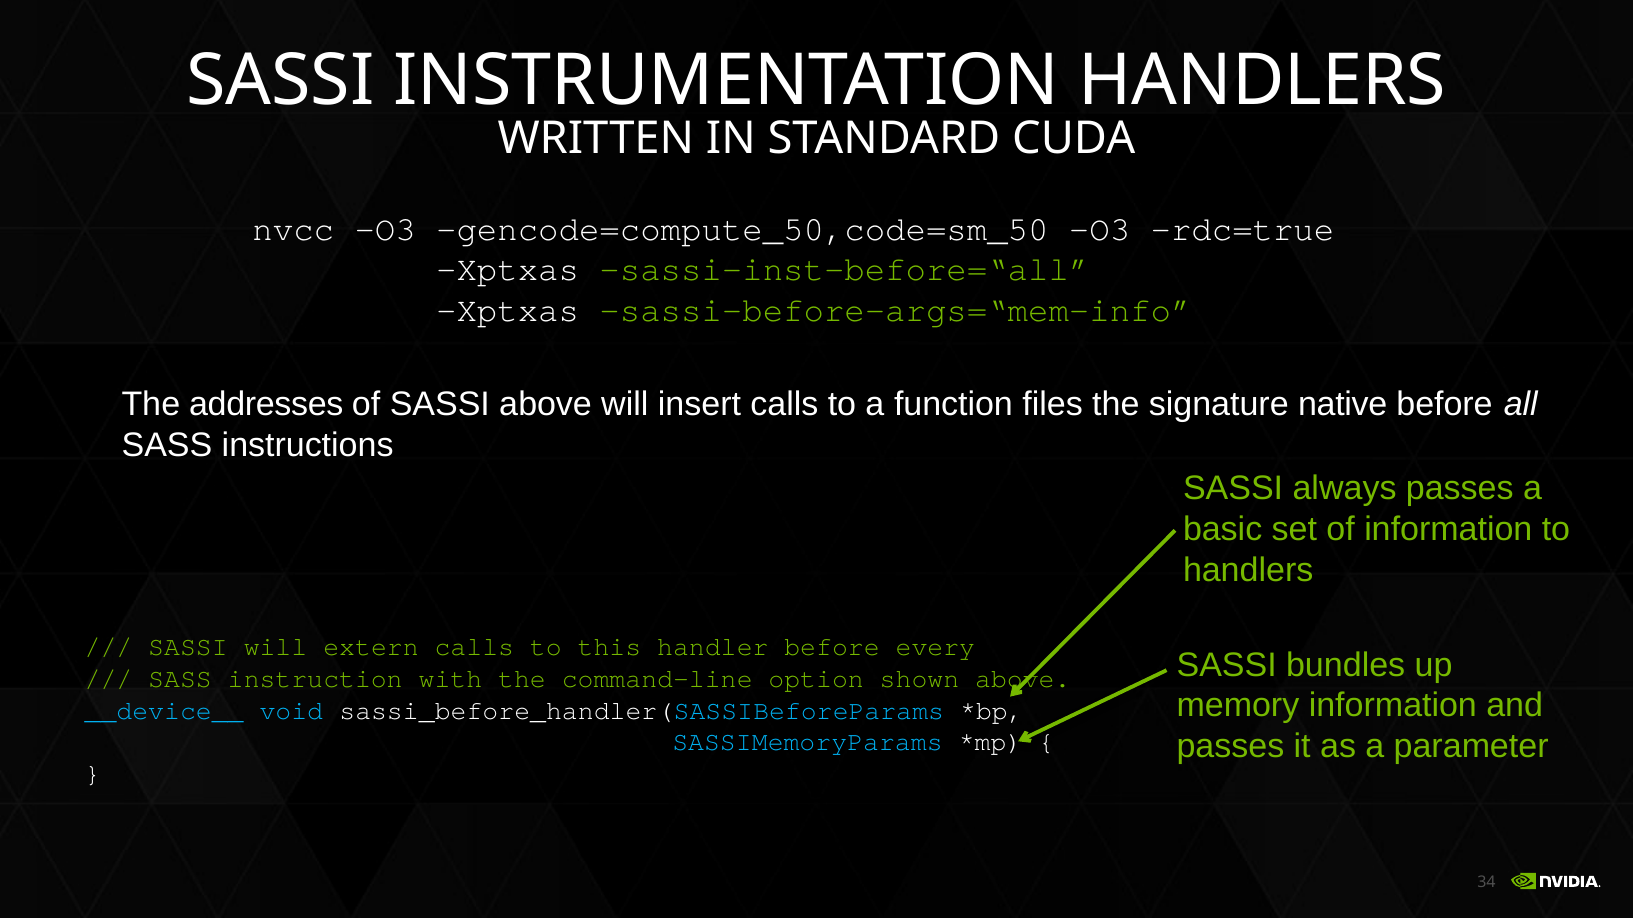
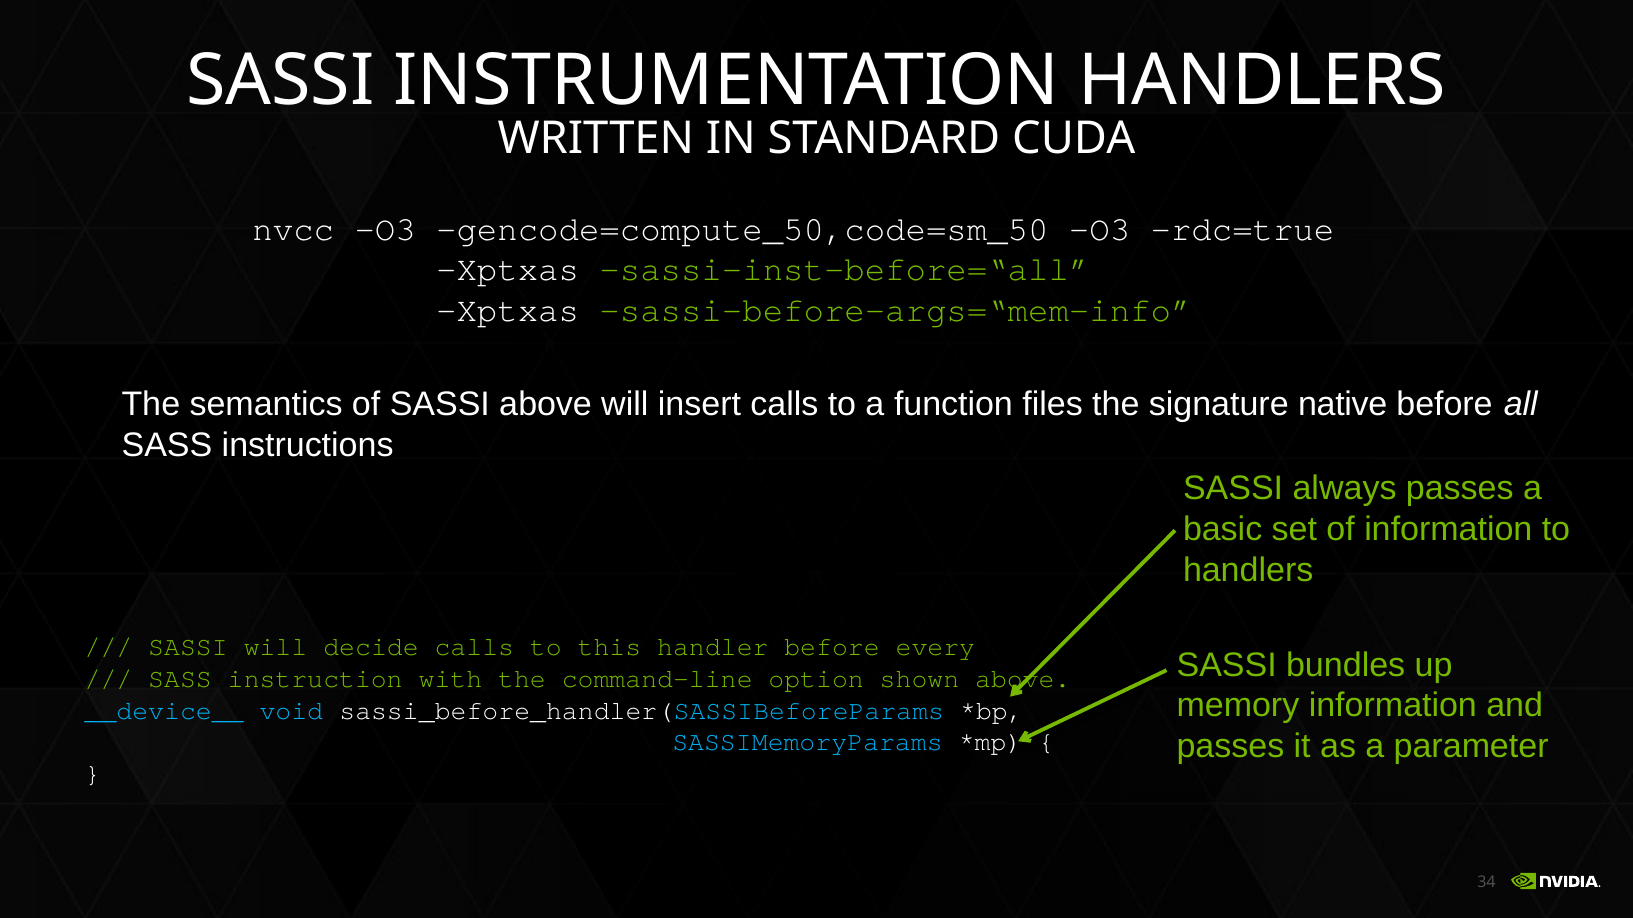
addresses: addresses -> semantics (266, 404)
extern: extern -> decide (371, 647)
